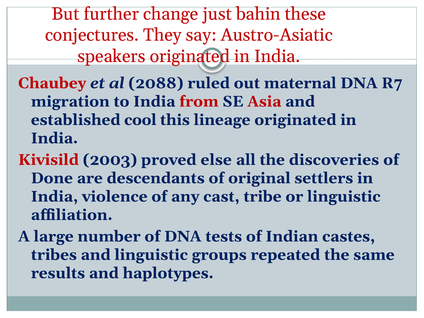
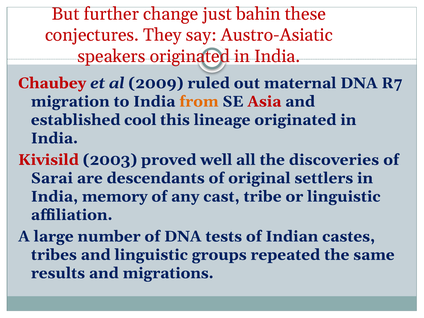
2088: 2088 -> 2009 (156, 83)
from colour: red -> orange (199, 102)
else: else -> well (216, 160)
Done: Done -> Sarai (52, 178)
violence: violence -> memory (115, 197)
haplotypes: haplotypes -> migrations (168, 273)
